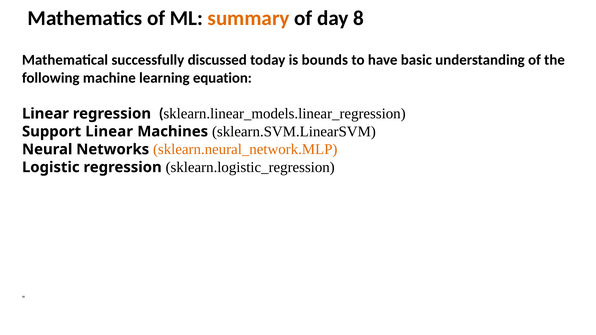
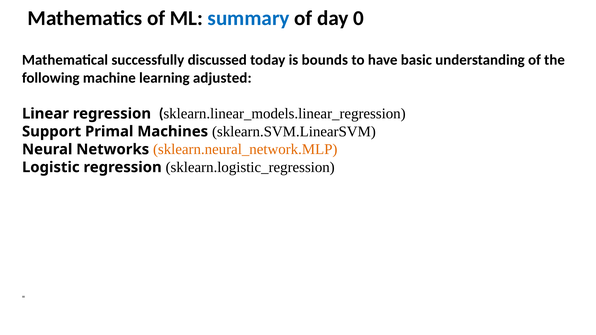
summary colour: orange -> blue (249, 18)
8: 8 -> 0 (358, 18)
equation: equation -> adjusted (222, 78)
Support Linear: Linear -> Primal (109, 132)
